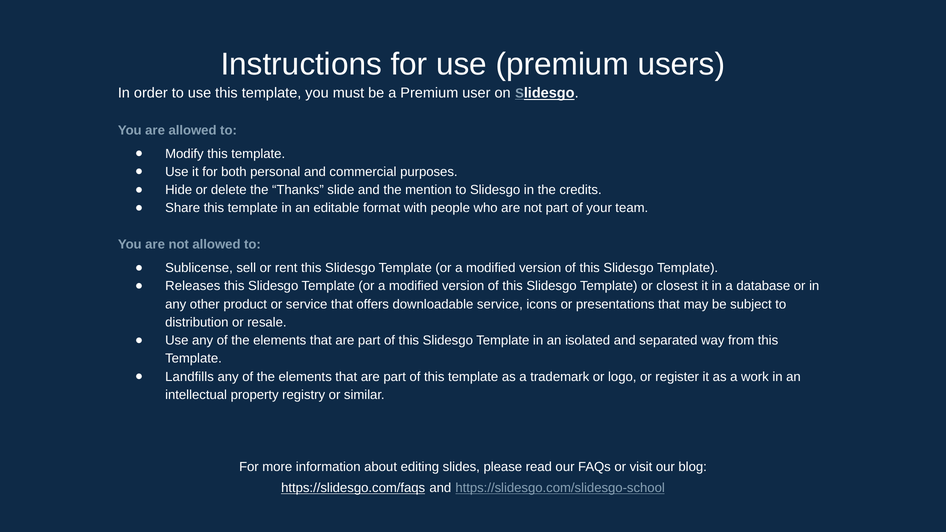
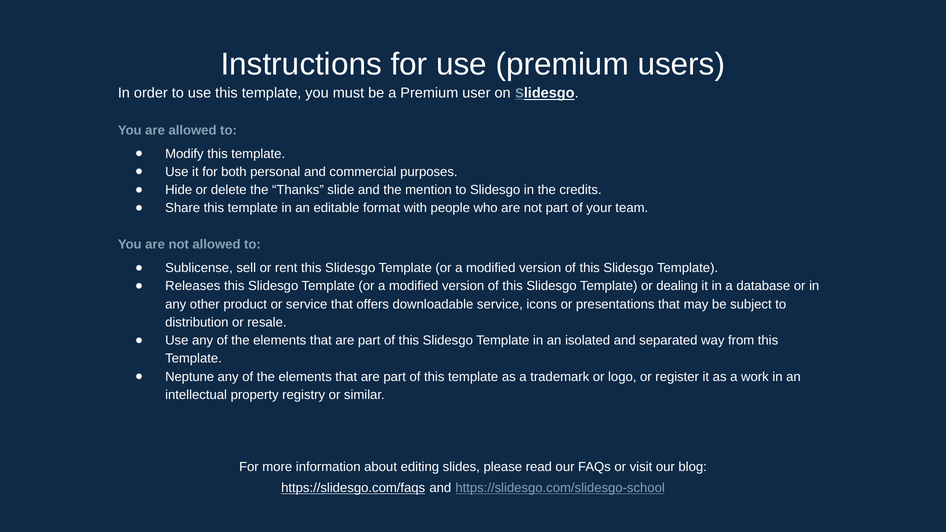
closest: closest -> dealing (677, 286)
Landfills: Landfills -> Neptune (190, 377)
